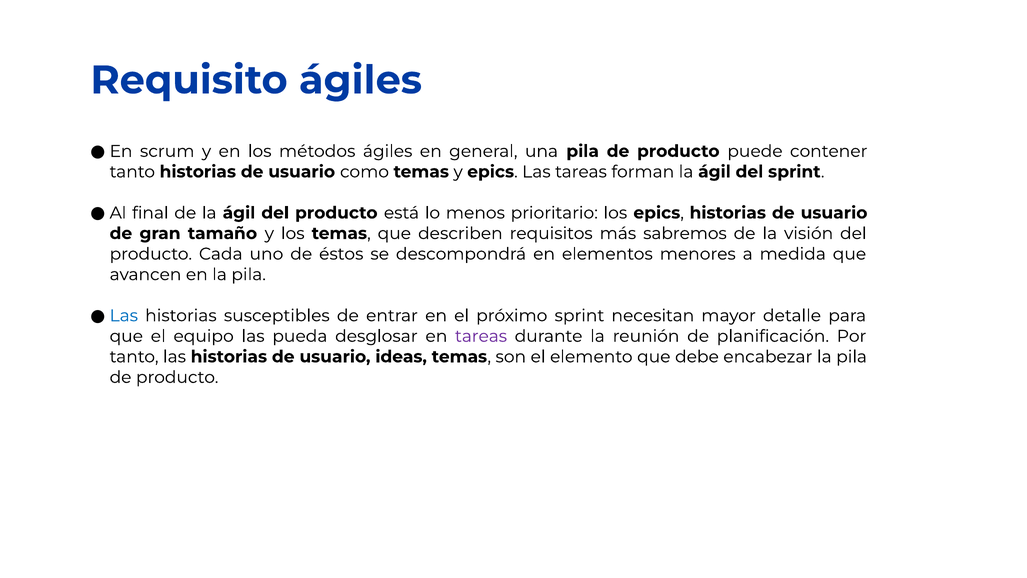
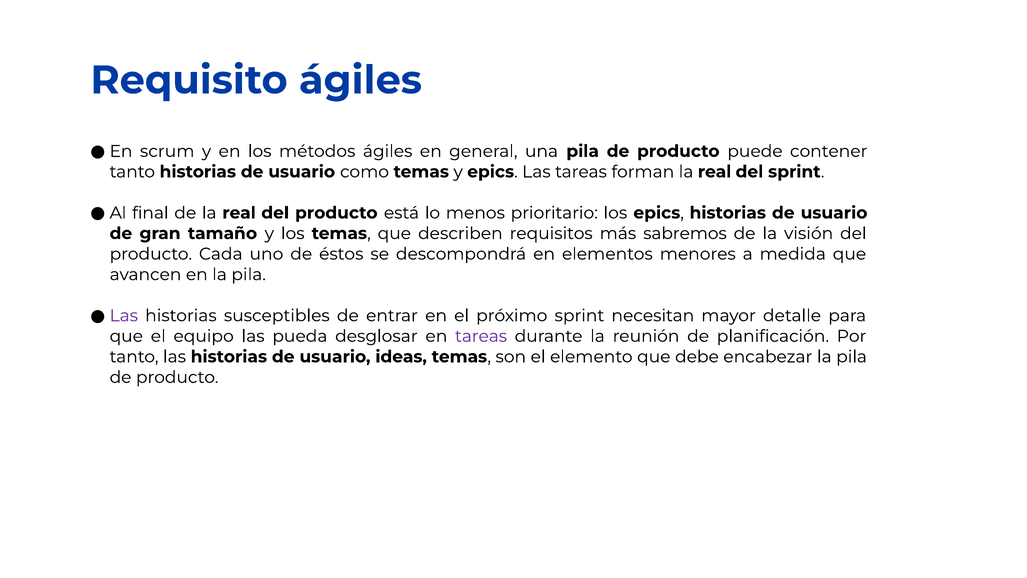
forman la ágil: ágil -> real (715, 172)
de la ágil: ágil -> real (239, 213)
Las colour: blue -> purple (124, 315)
